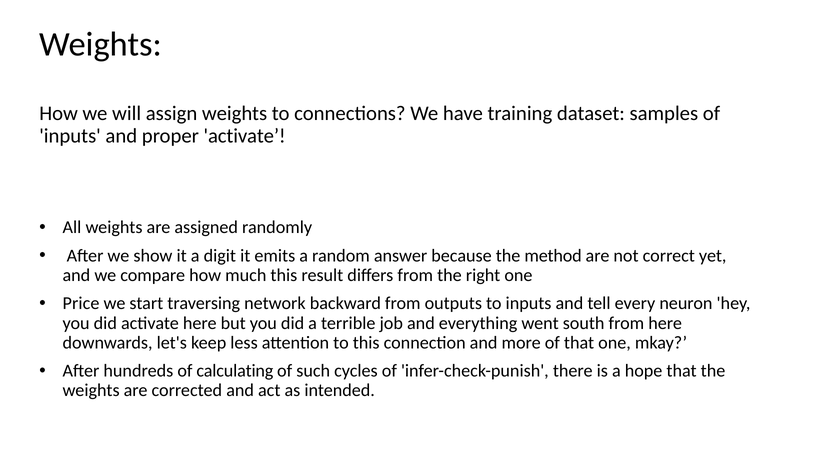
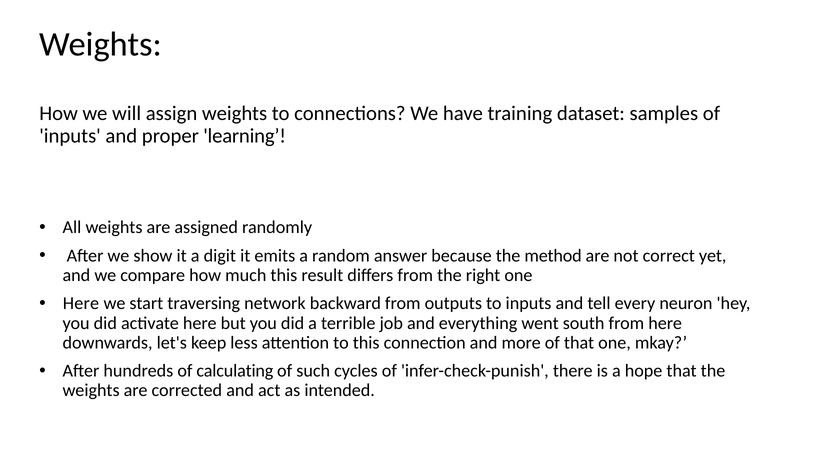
proper activate: activate -> learning (245, 136)
Price: Price -> Here (81, 304)
